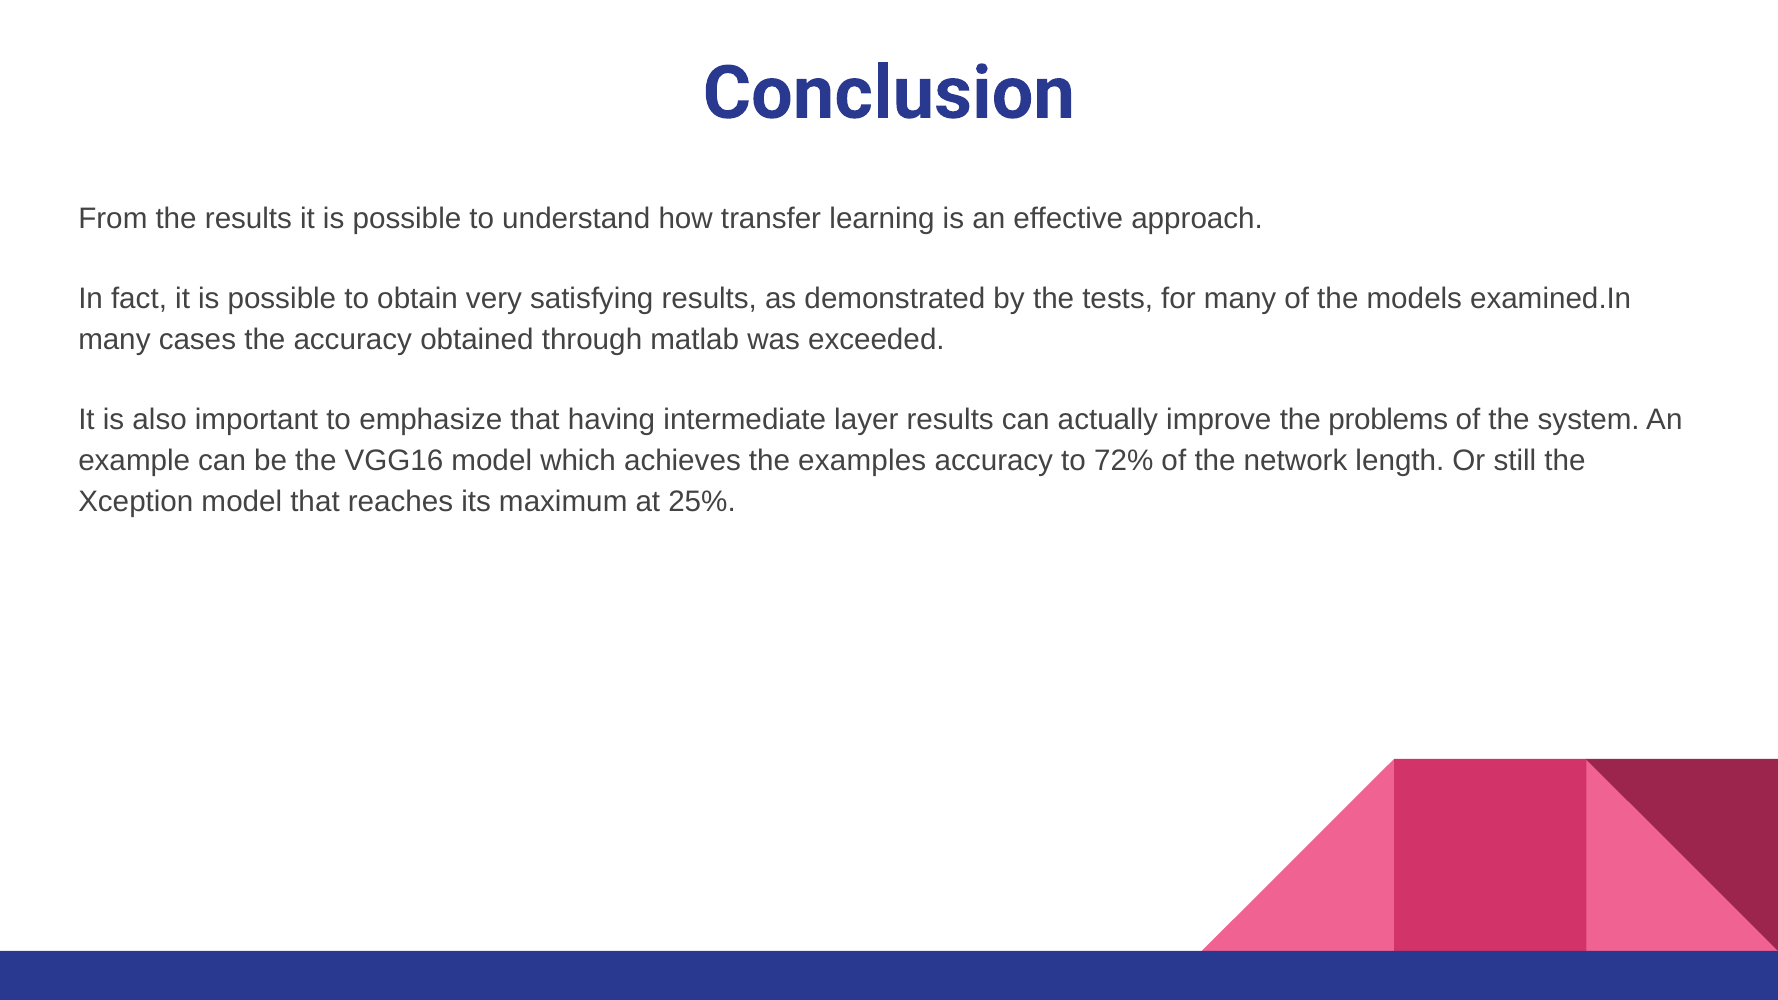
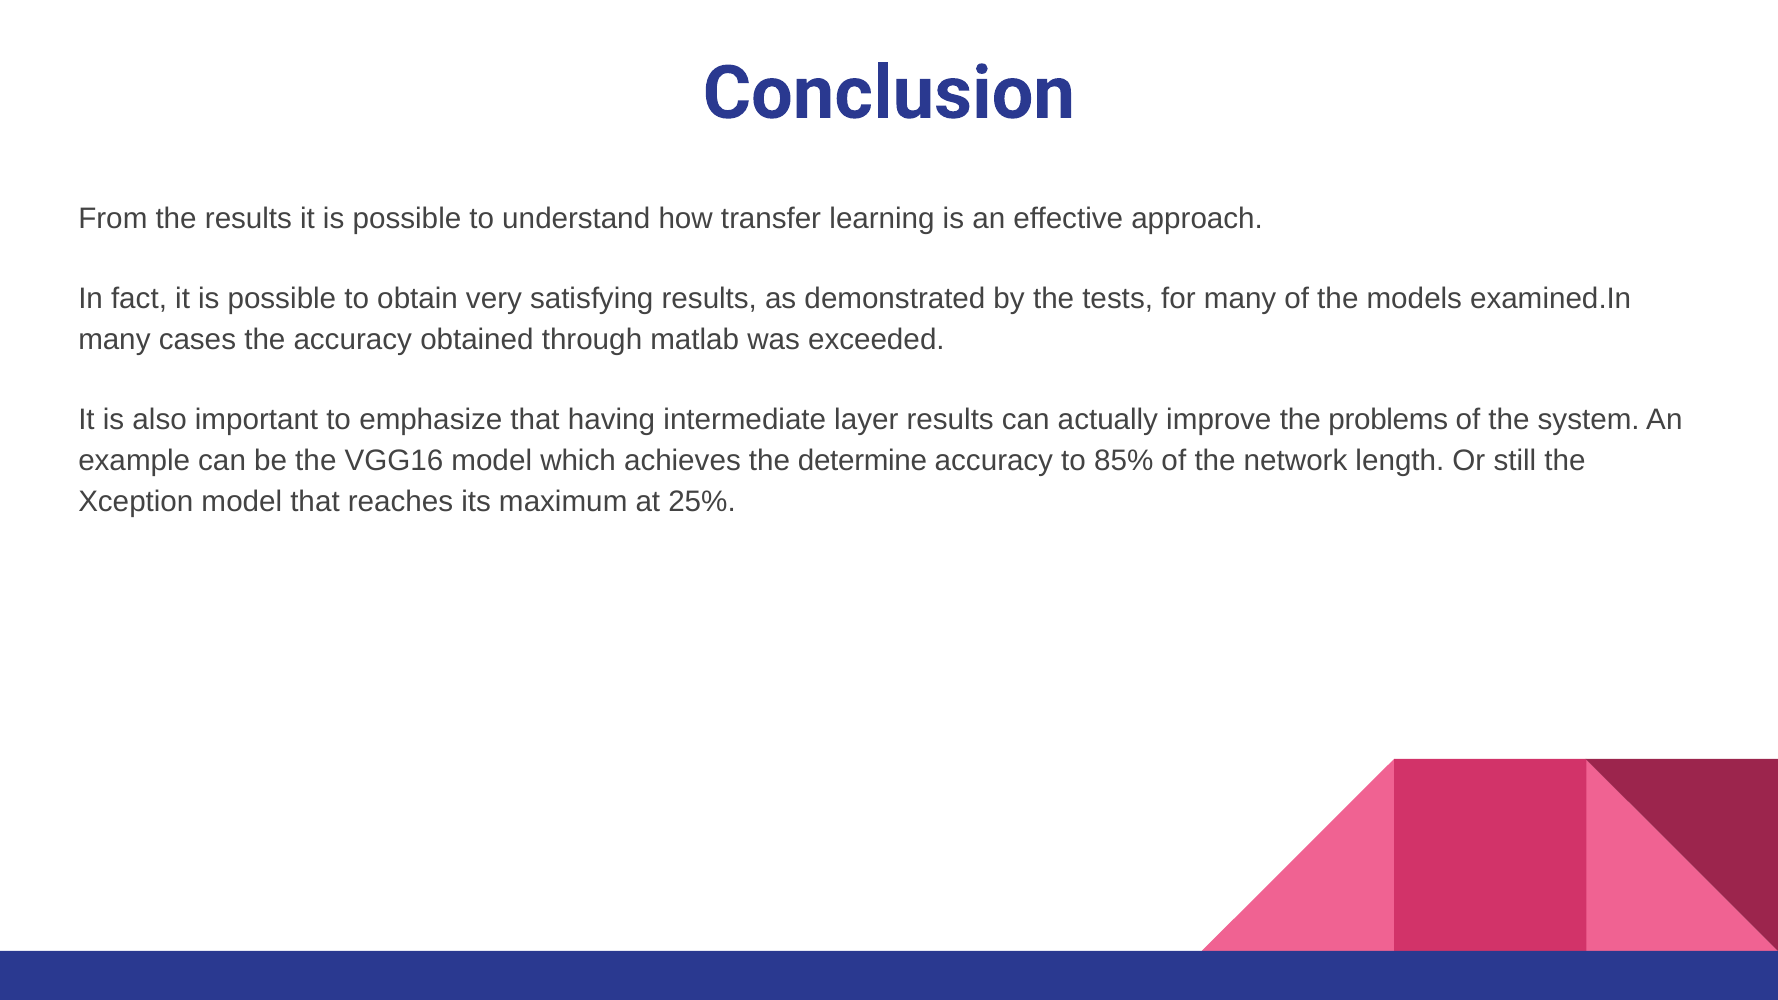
examples: examples -> determine (862, 461)
72%: 72% -> 85% (1124, 461)
